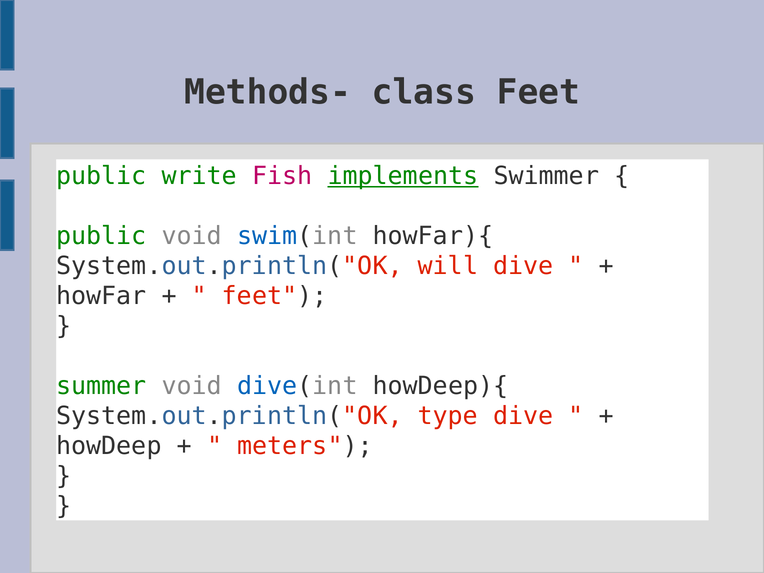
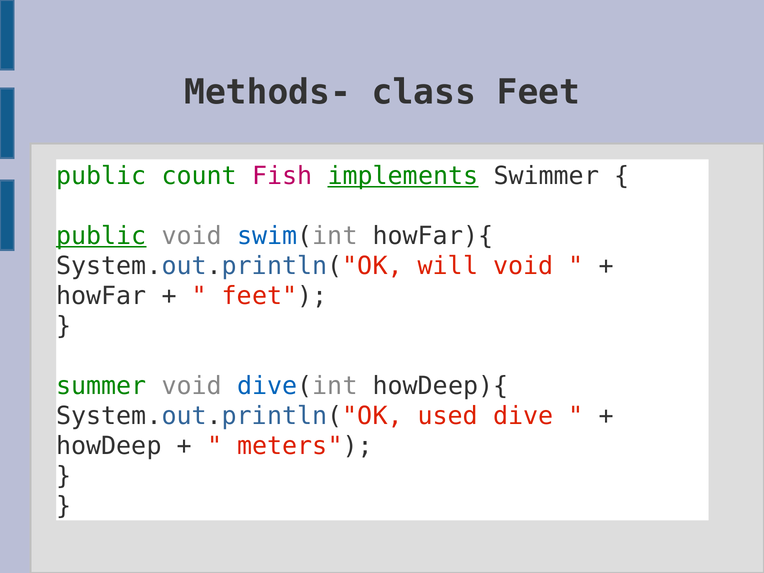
write: write -> count (199, 176)
public underline: none -> present (101, 236)
will dive: dive -> void (523, 266)
type: type -> used (448, 416)
